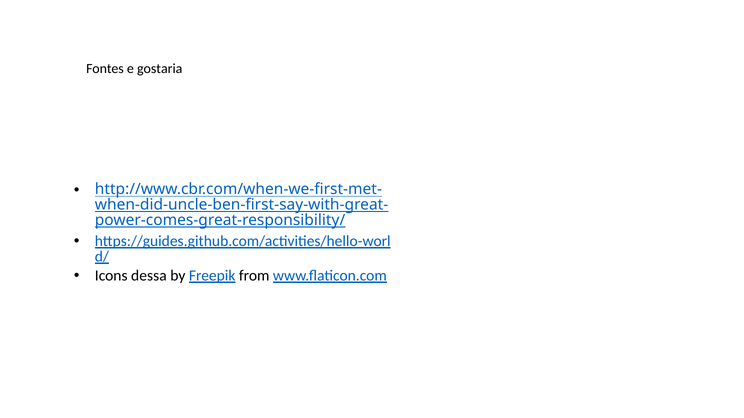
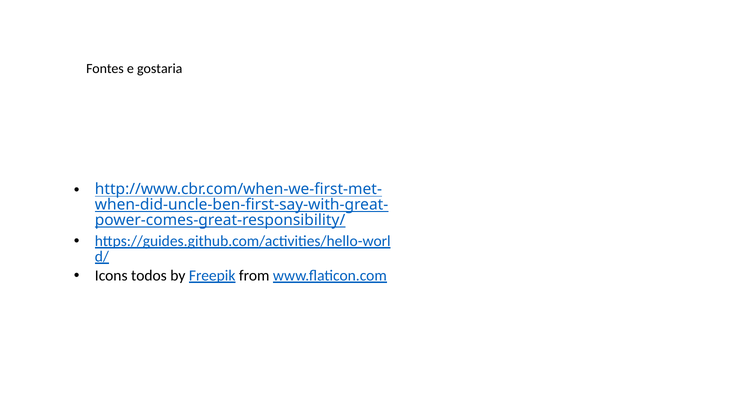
dessa: dessa -> todos (149, 276)
